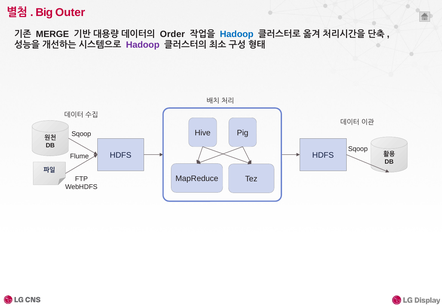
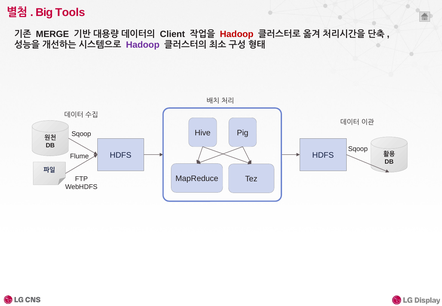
Outer: Outer -> Tools (70, 12)
Order: Order -> Client (172, 34)
Hadoop colour: blue -> red (237, 34)
